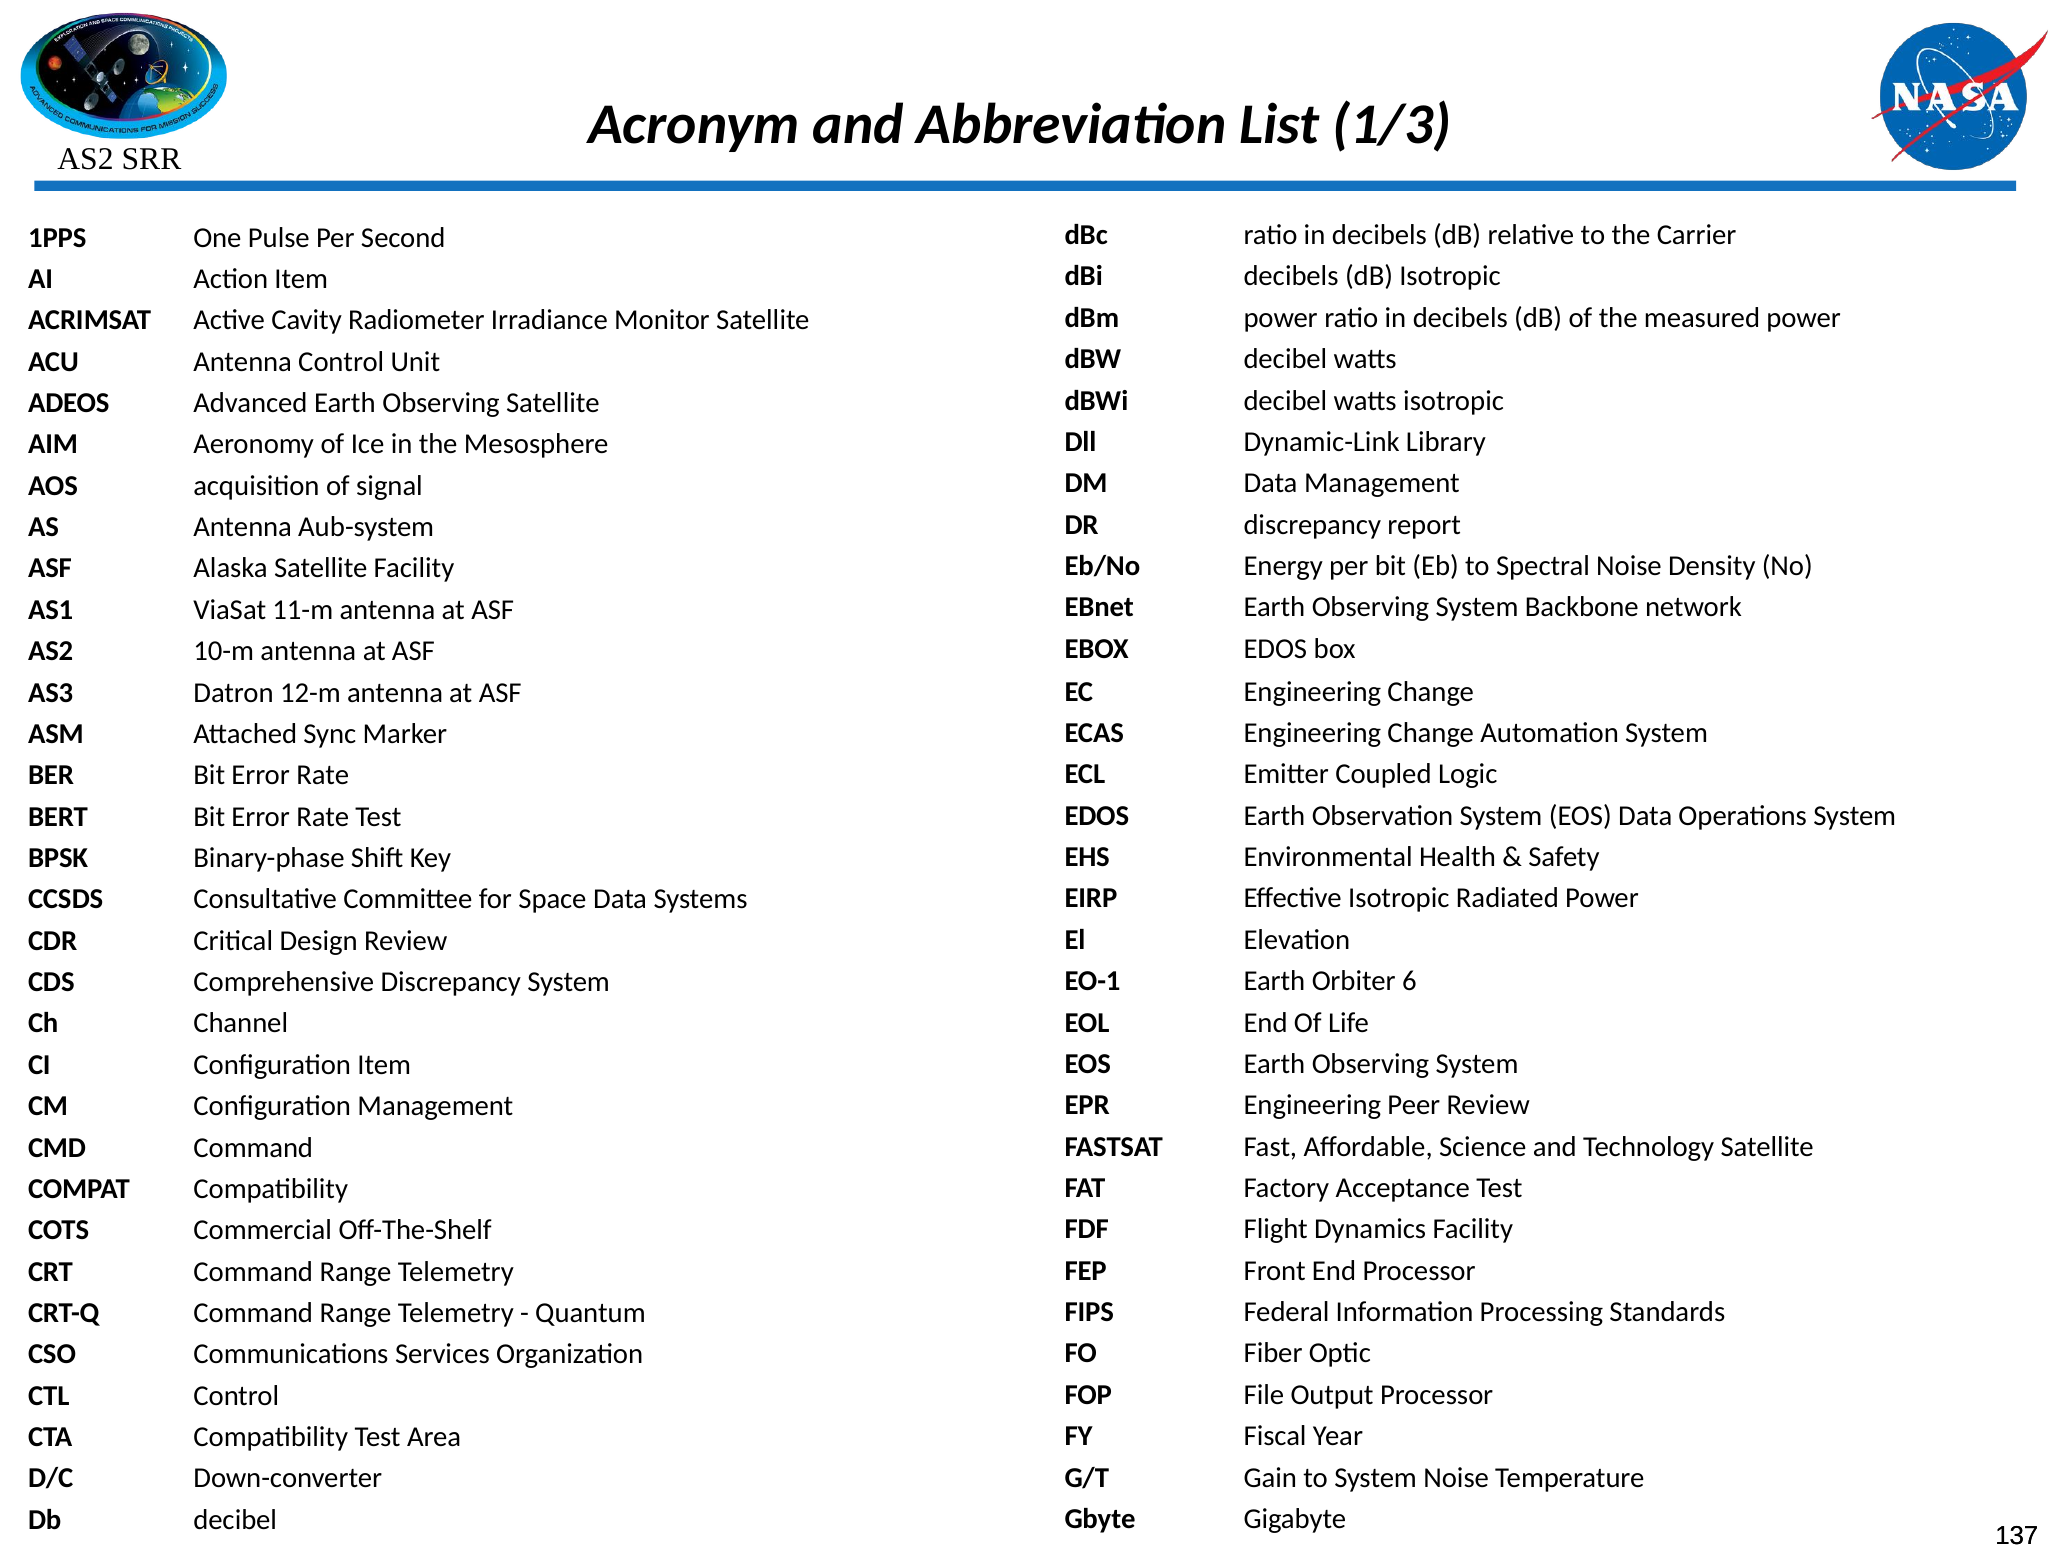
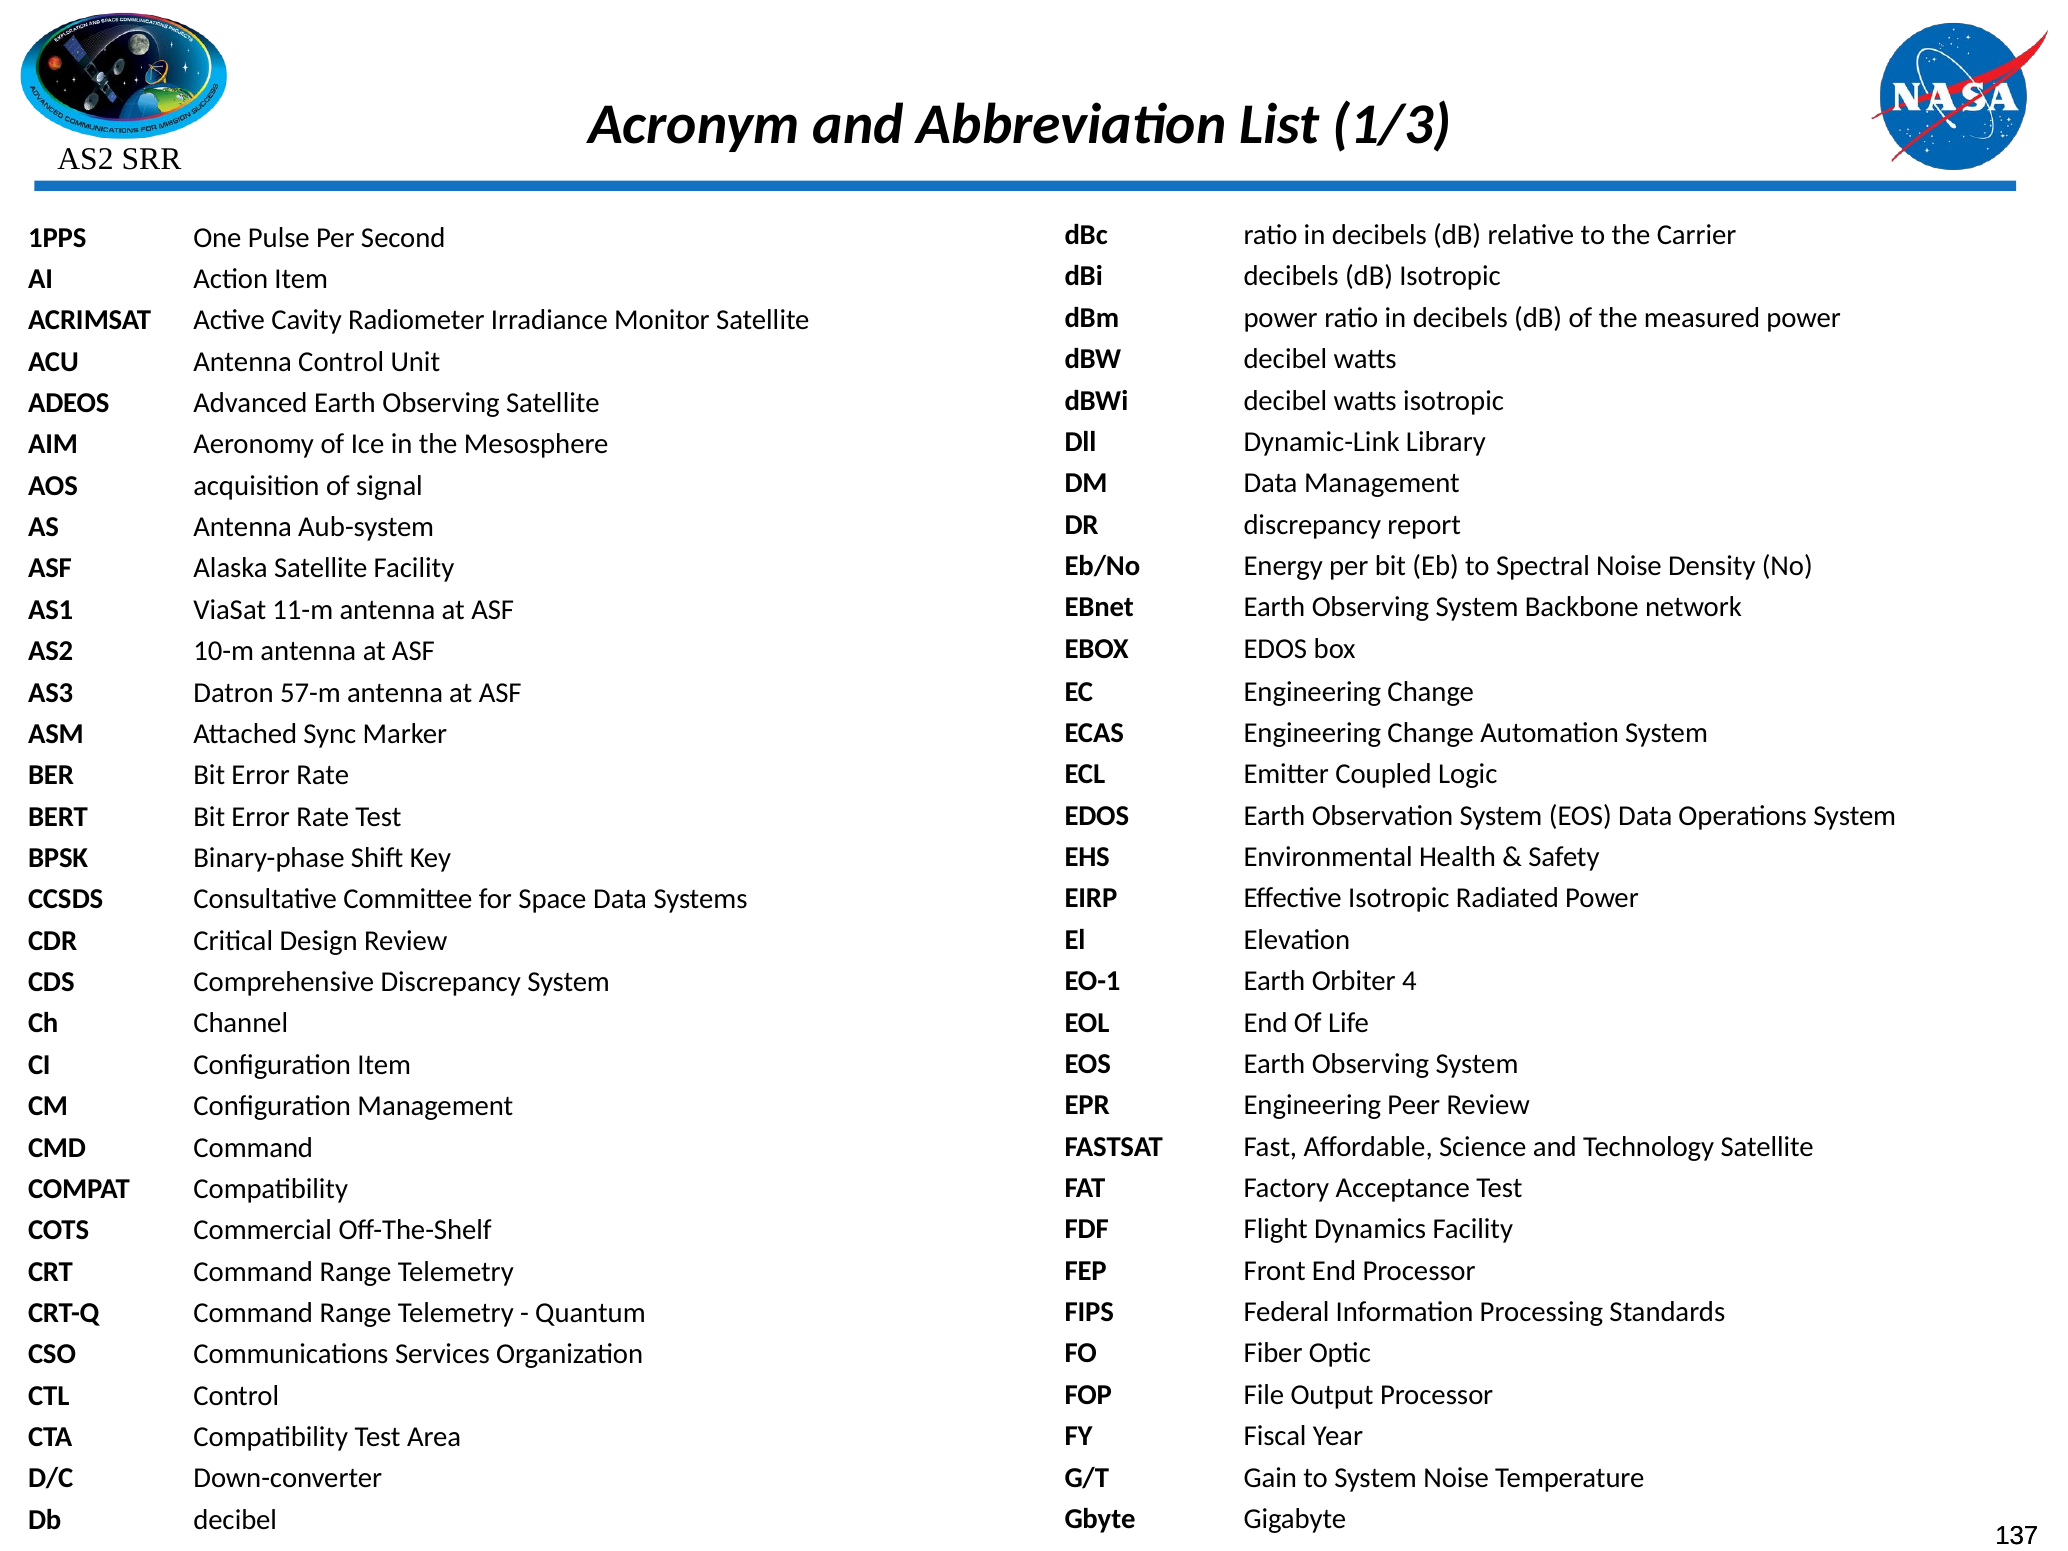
12-m: 12-m -> 57-m (310, 693)
6: 6 -> 4 (1409, 981)
